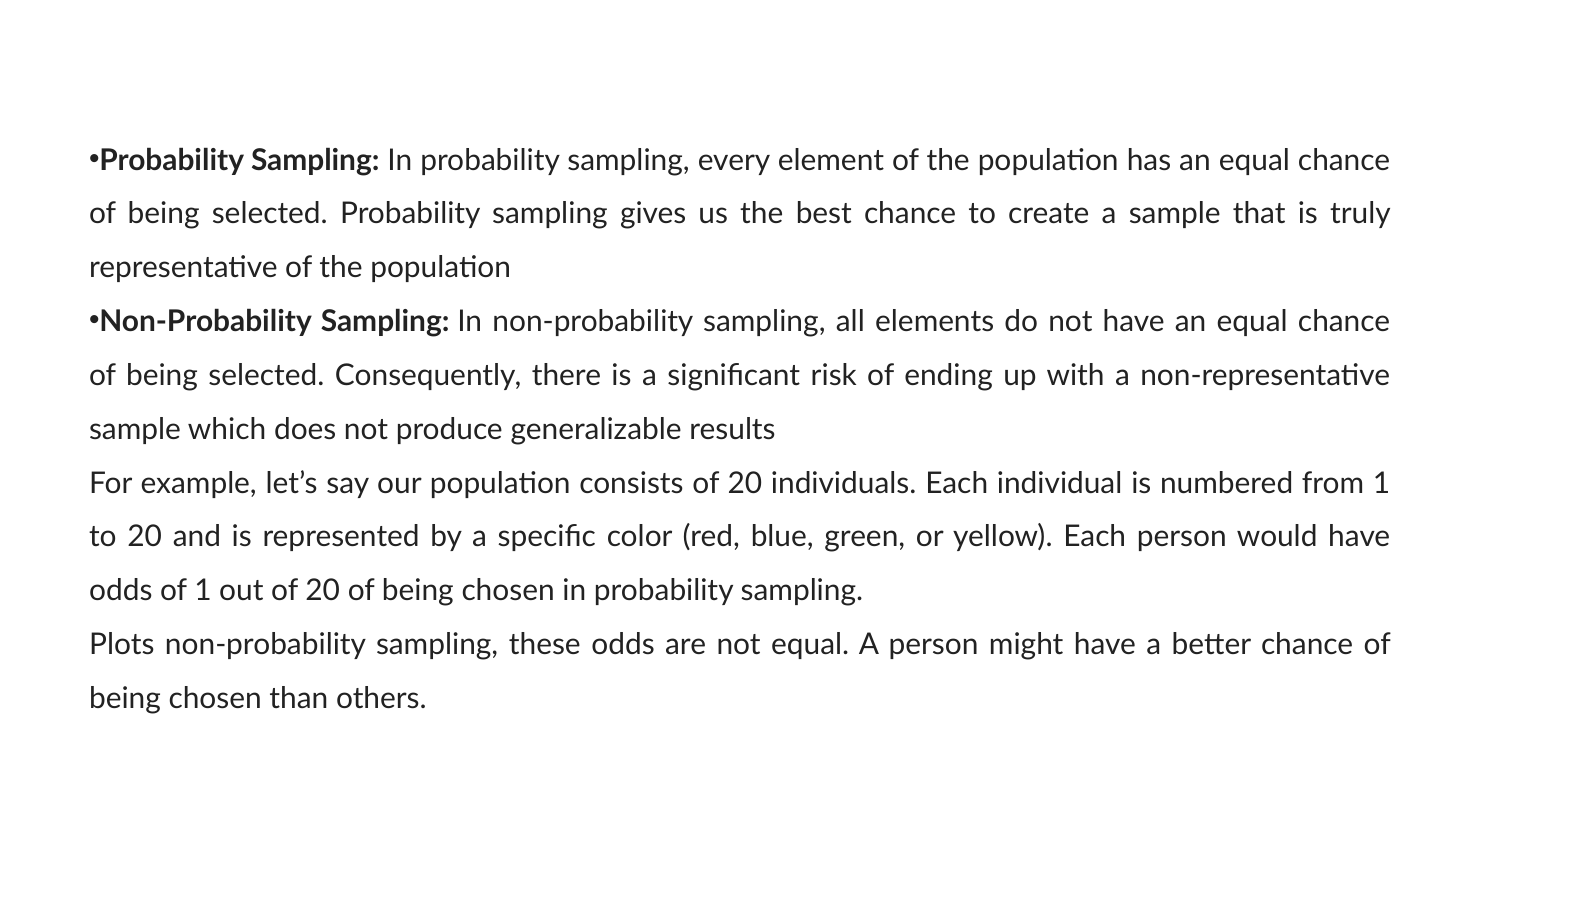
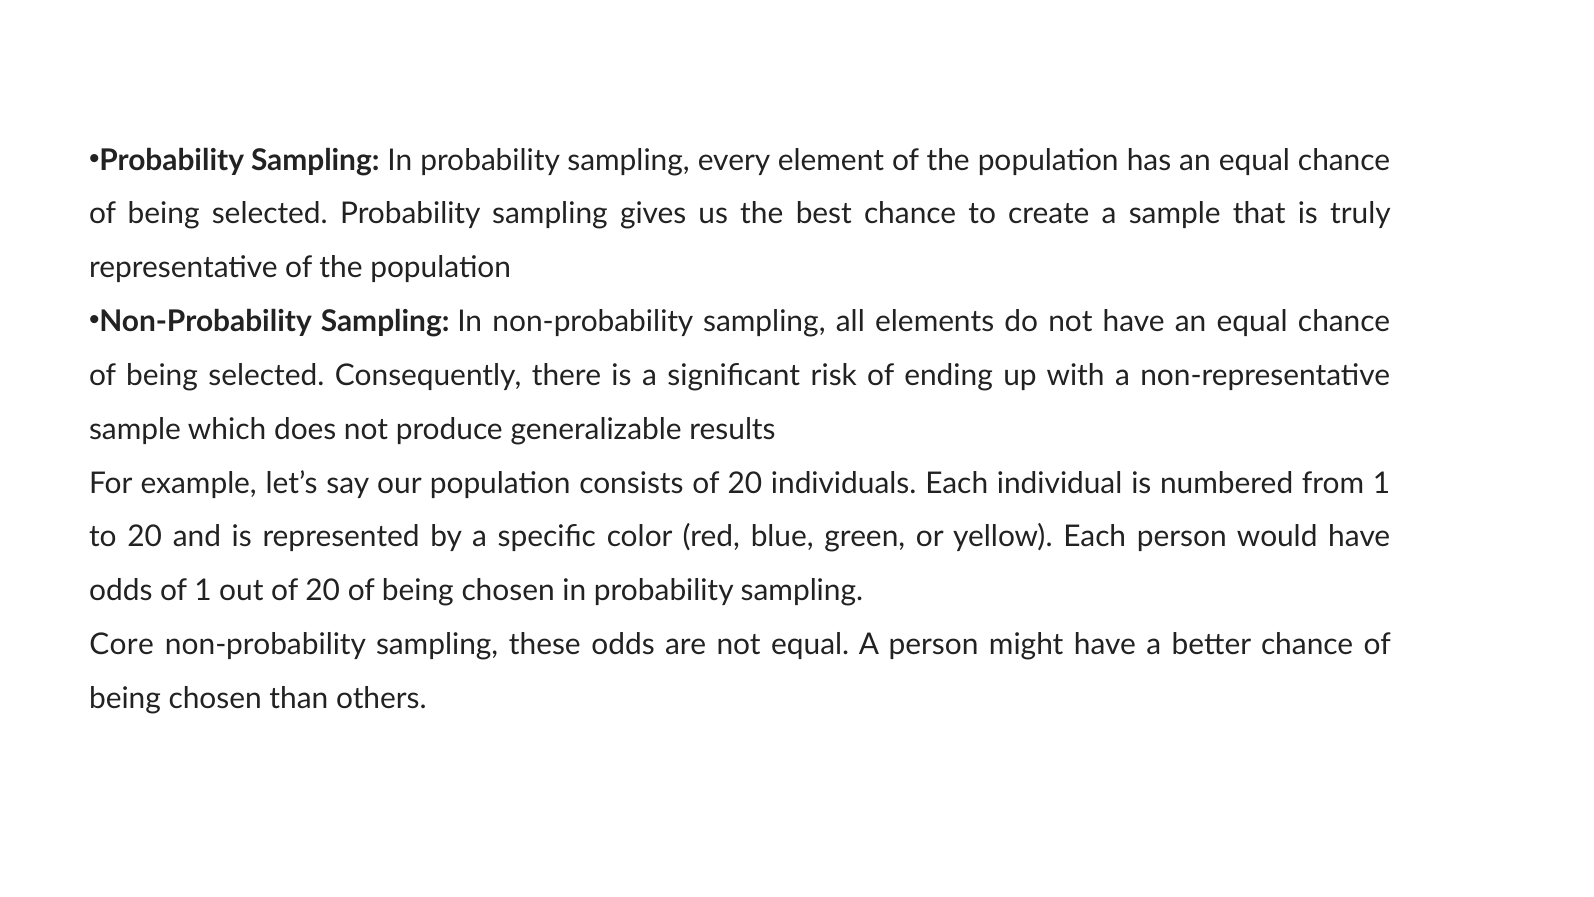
Plots: Plots -> Core (122, 644)
